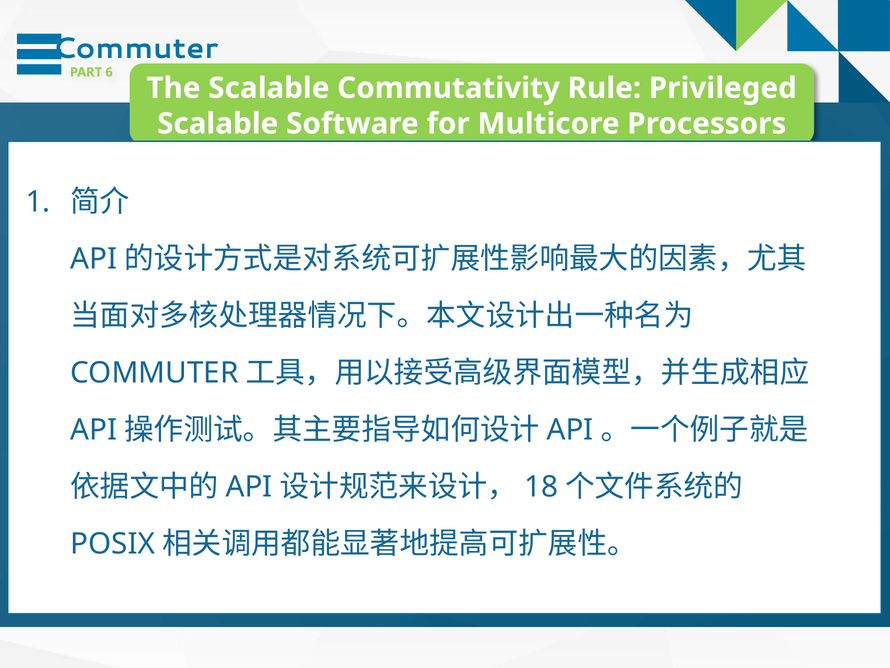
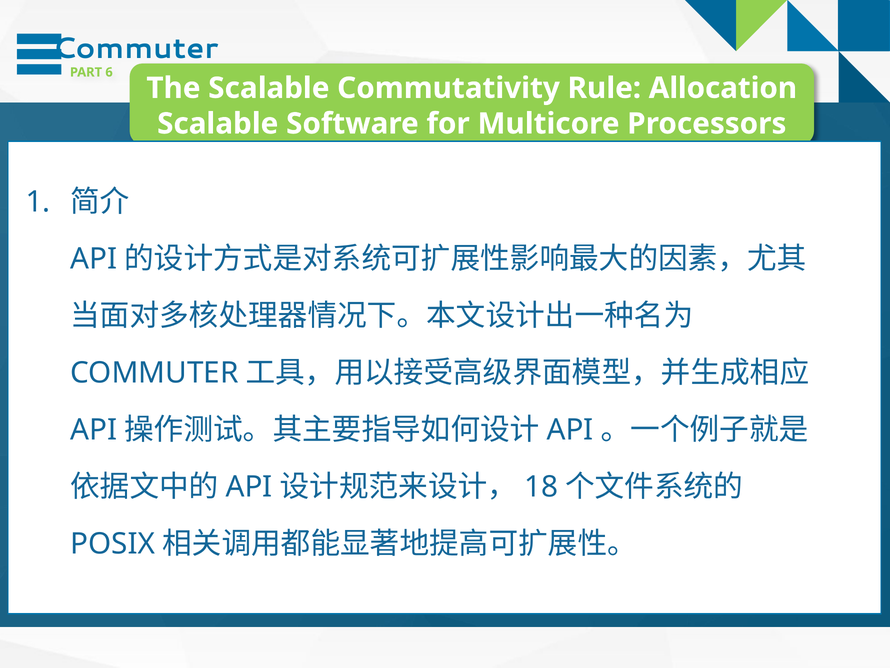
Privileged: Privileged -> Allocation (723, 88)
